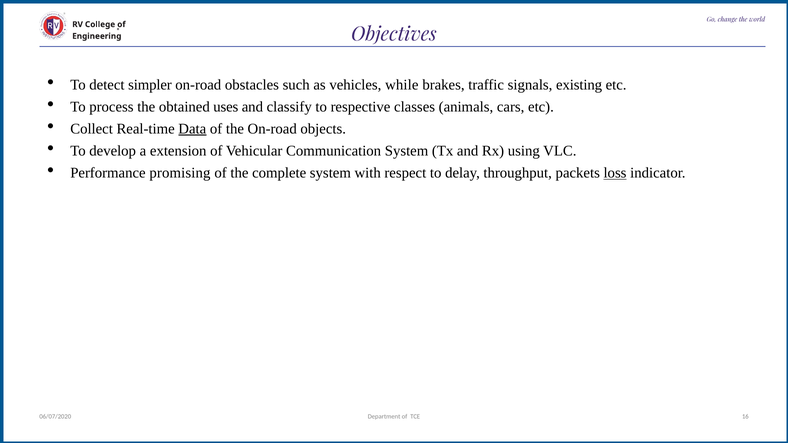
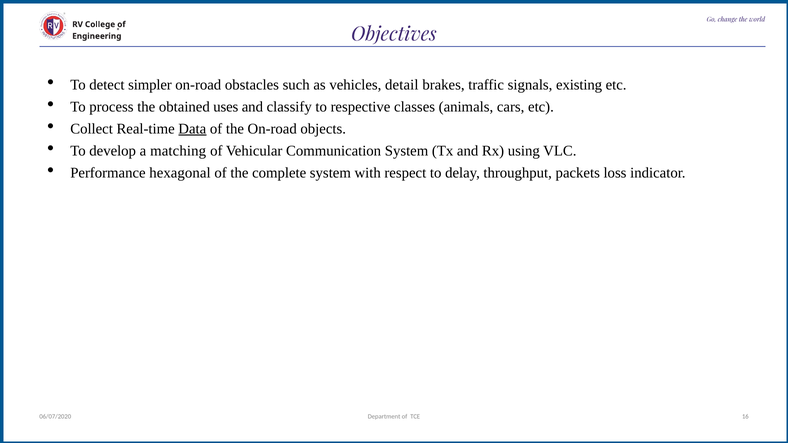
while: while -> detail (402, 85)
extension: extension -> matching (178, 151)
promising: promising -> hexagonal (180, 173)
loss underline: present -> none (615, 173)
